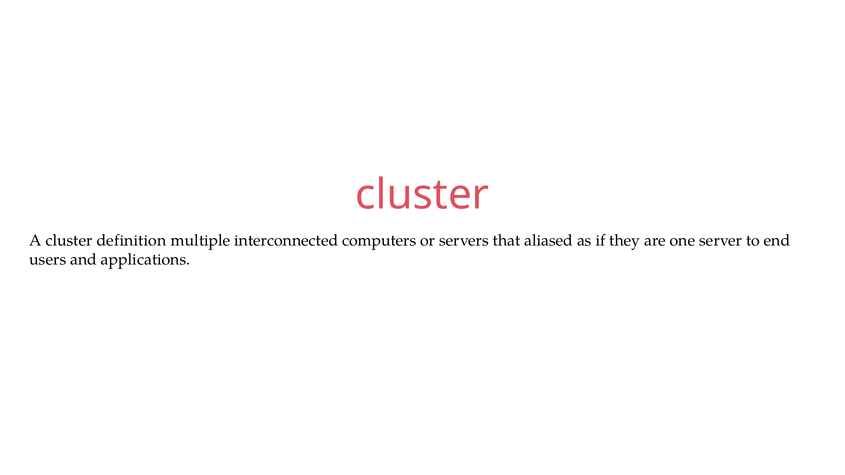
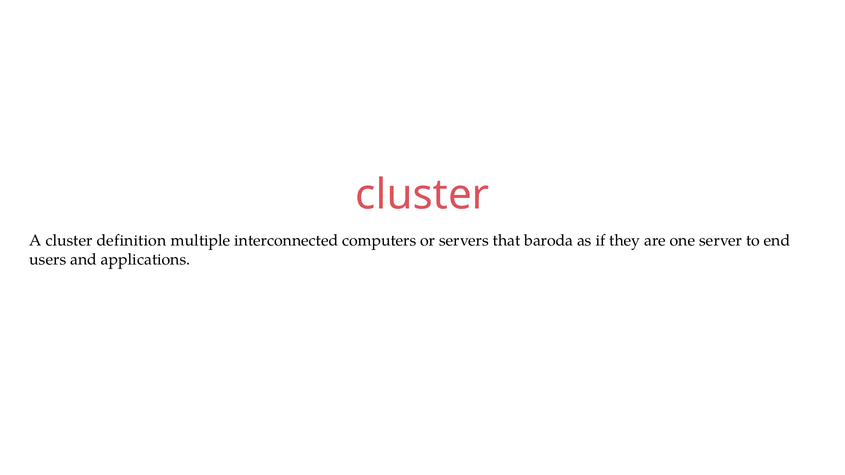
aliased: aliased -> baroda (549, 241)
